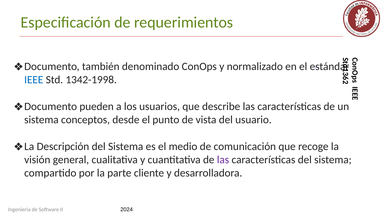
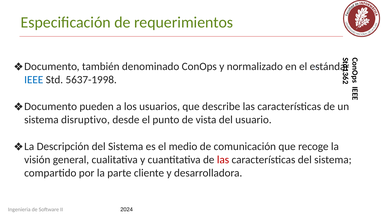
1342-1998: 1342-1998 -> 5637-1998 (91, 80)
conceptos: conceptos -> disruptivo (85, 120)
las colour: purple -> red (223, 160)
